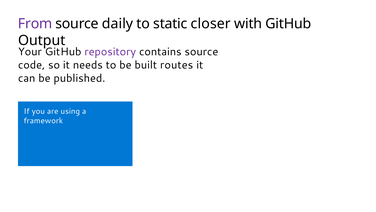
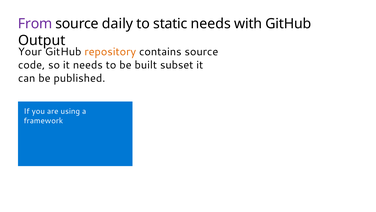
static closer: closer -> needs (211, 24)
repository colour: purple -> orange (110, 52)
routes: routes -> subset (177, 65)
